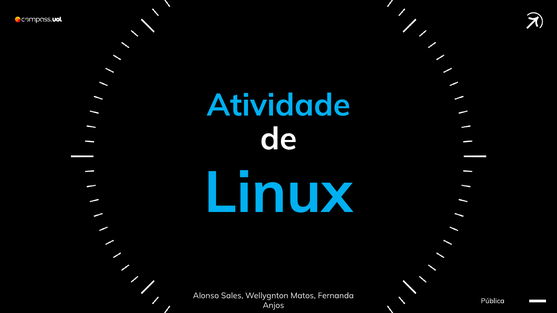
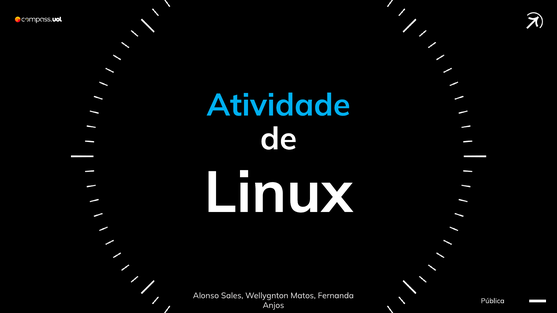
Linux colour: light blue -> white (278, 193)
